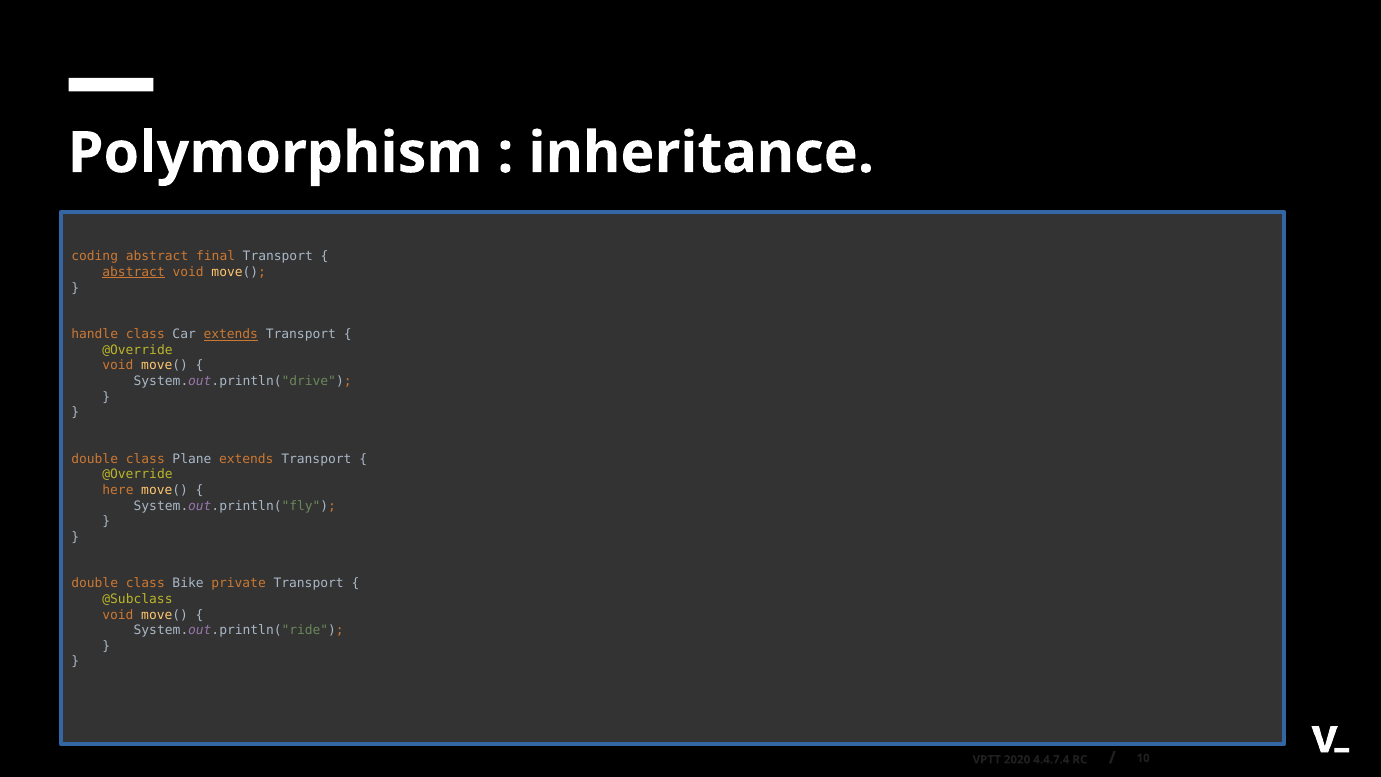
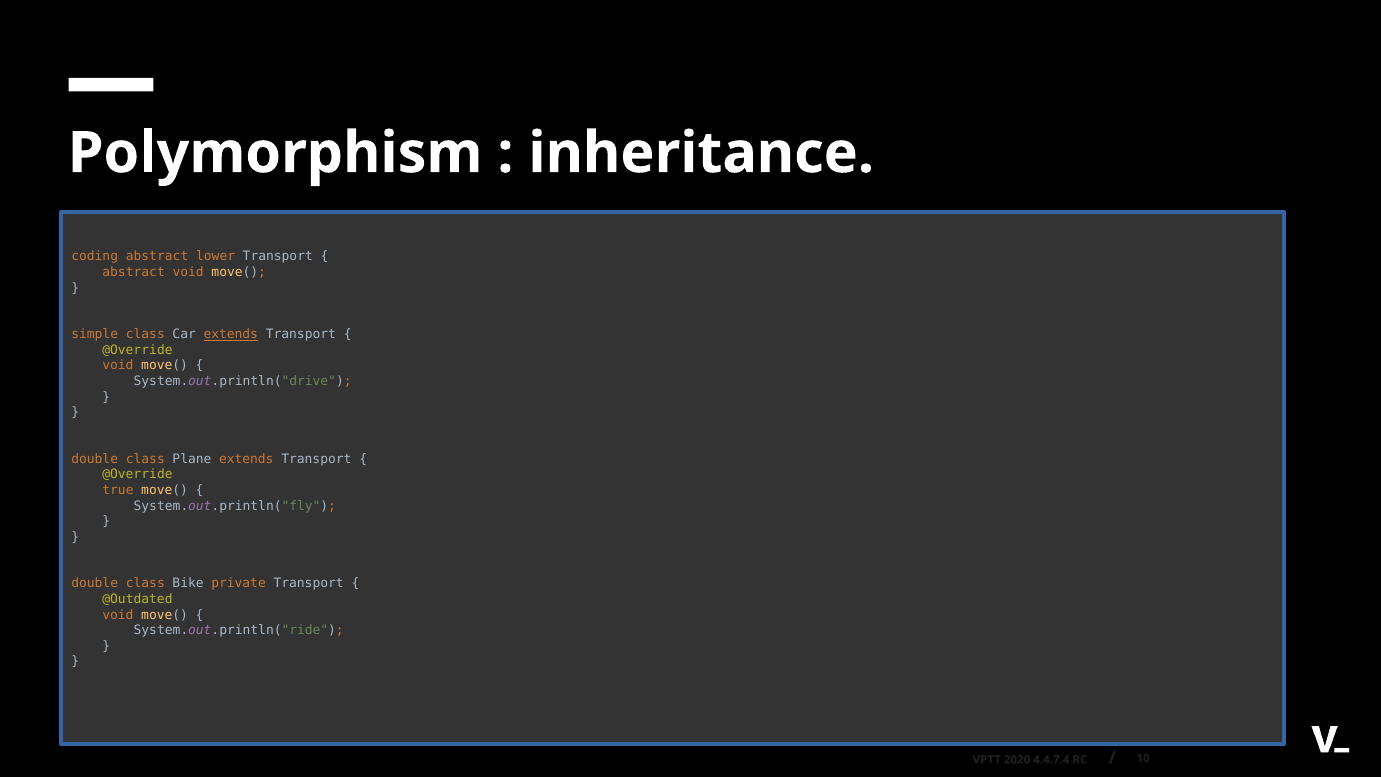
final: final -> lower (216, 257)
abstract underline: present -> none (134, 272)
handle: handle -> simple (95, 334)
here: here -> true (118, 490)
@Subclass: @Subclass -> @Outdated (137, 599)
